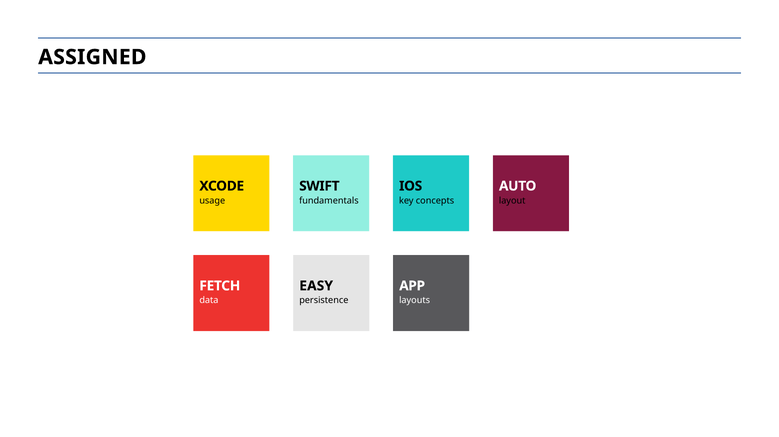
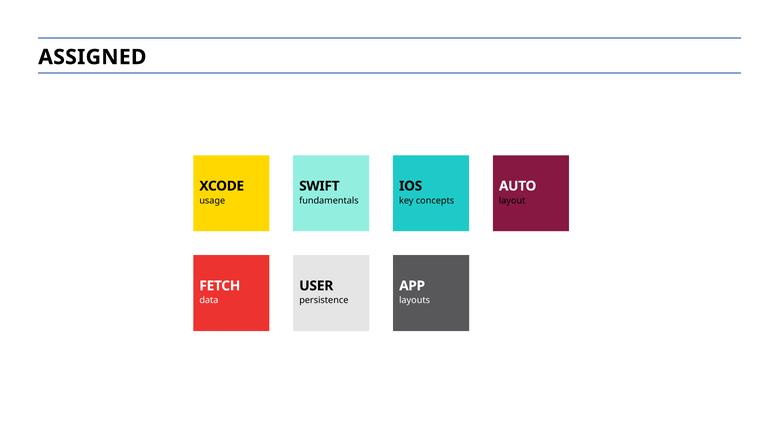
EASY: EASY -> USER (316, 286)
